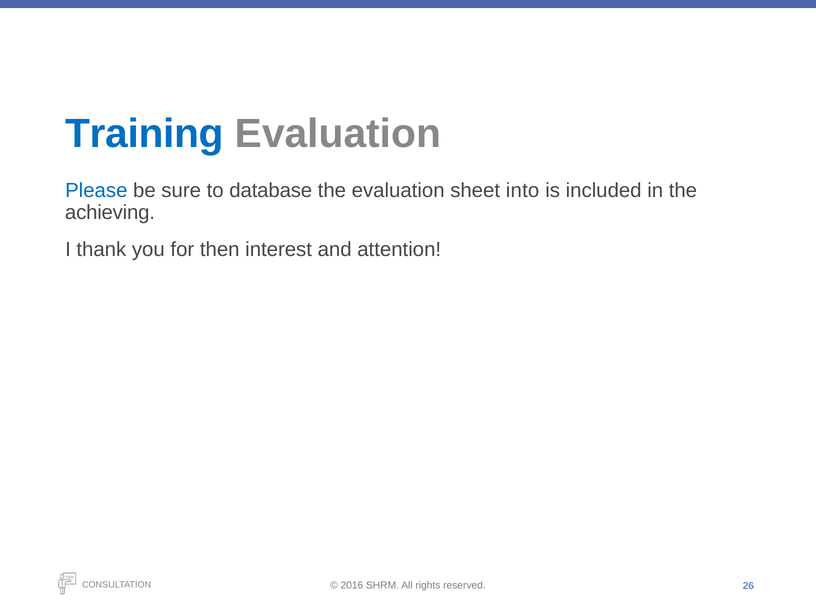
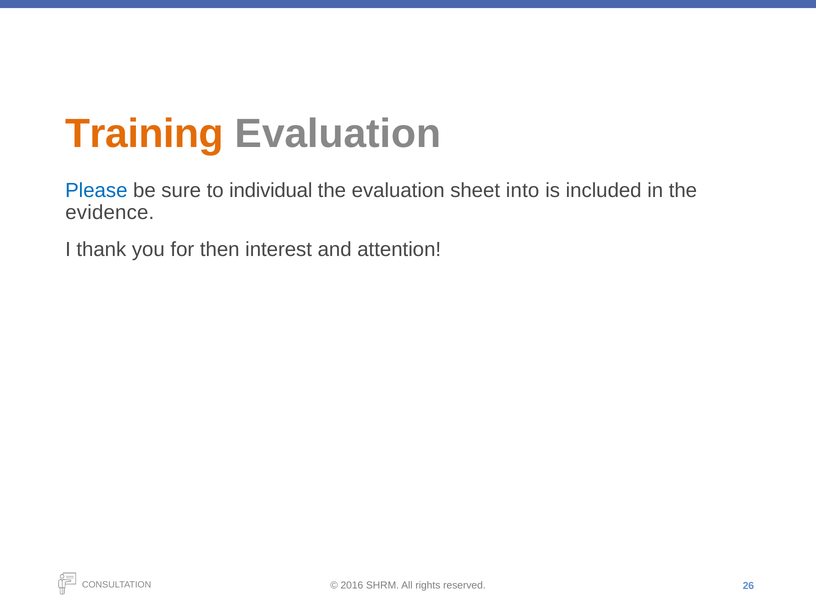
Training colour: blue -> orange (145, 134)
database: database -> individual (271, 190)
achieving: achieving -> evidence (110, 212)
